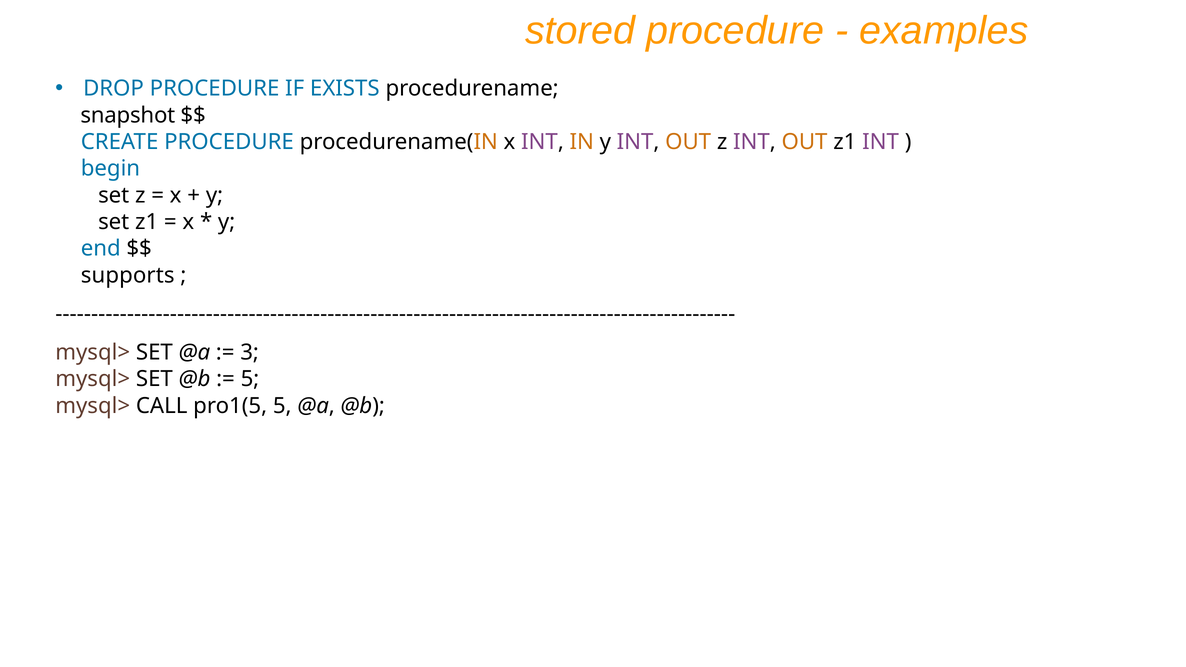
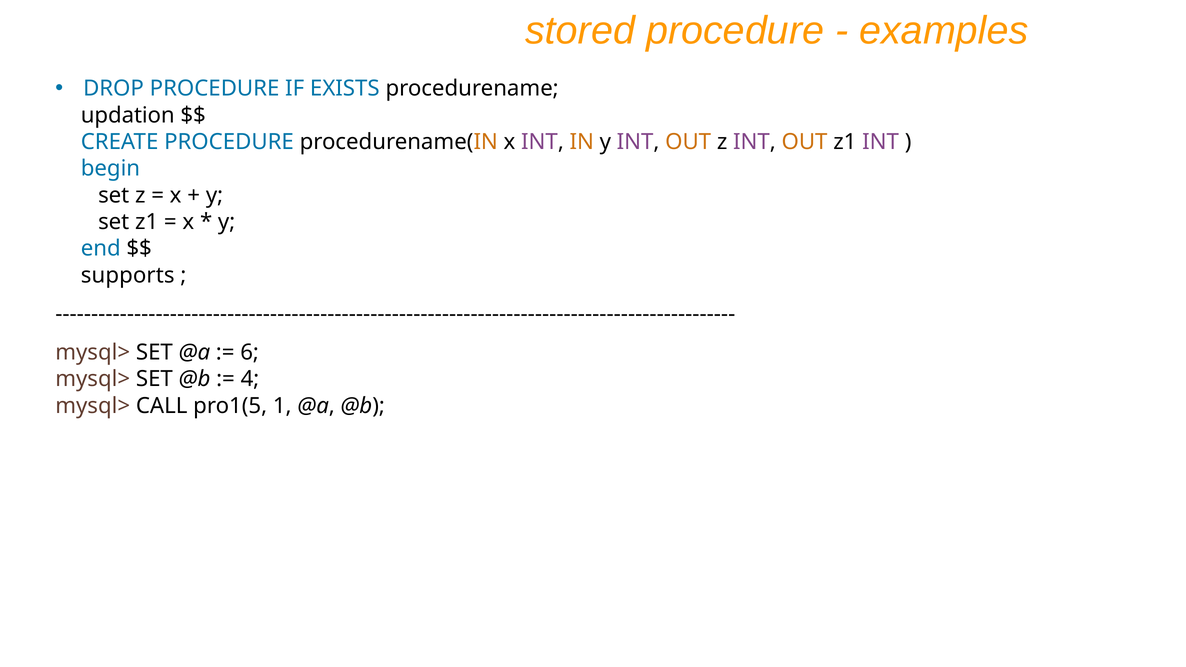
snapshot: snapshot -> updation (128, 115)
3: 3 -> 6 (250, 352)
5: 5 -> 4 (250, 379)
pro1(5 5: 5 -> 1 (282, 406)
